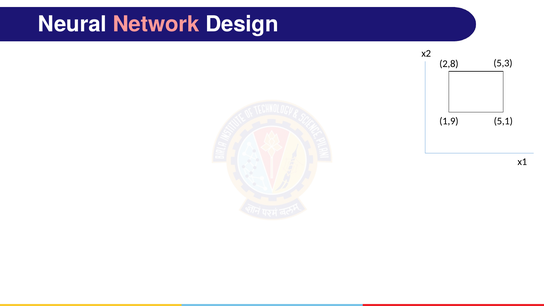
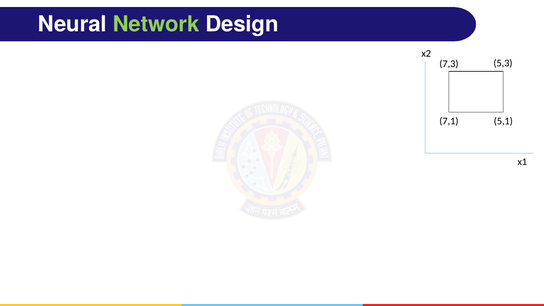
Network colour: pink -> light green (156, 24)
2,8: 2,8 -> 7,3 (449, 64)
1,9: 1,9 -> 7,1 (449, 121)
